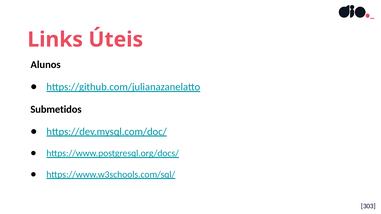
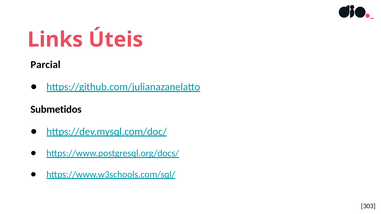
Alunos: Alunos -> Parcial (46, 65)
